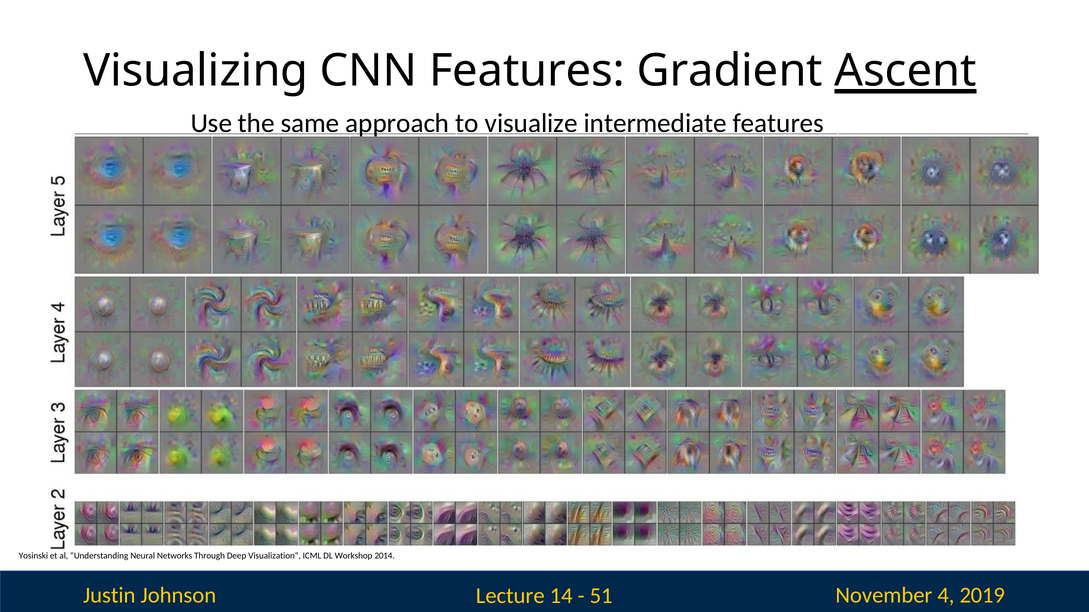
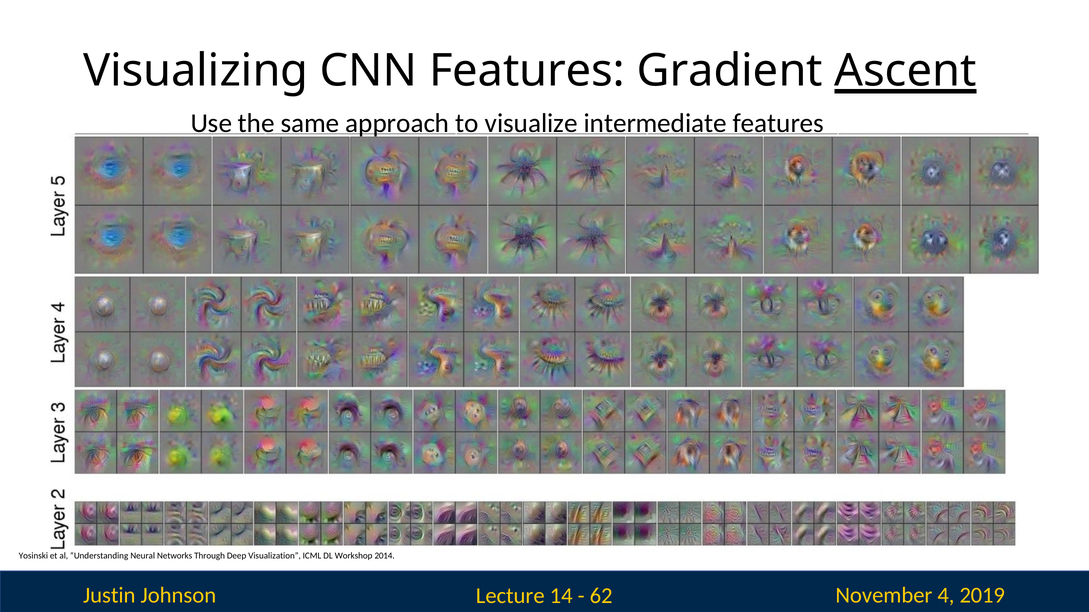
51: 51 -> 62 (601, 596)
